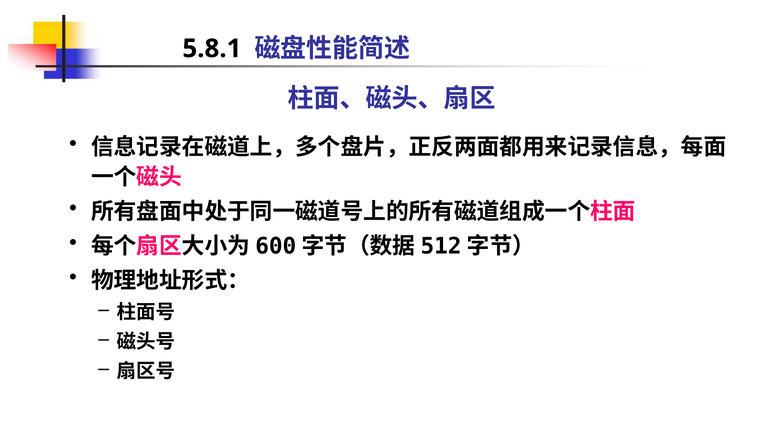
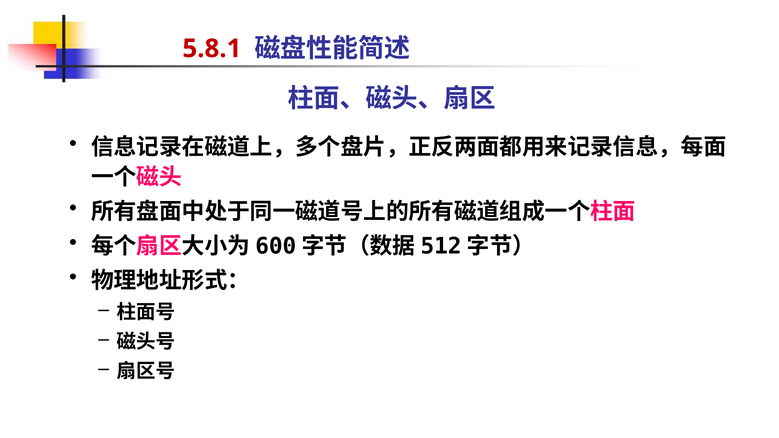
5.8.1 colour: black -> red (212, 49)
